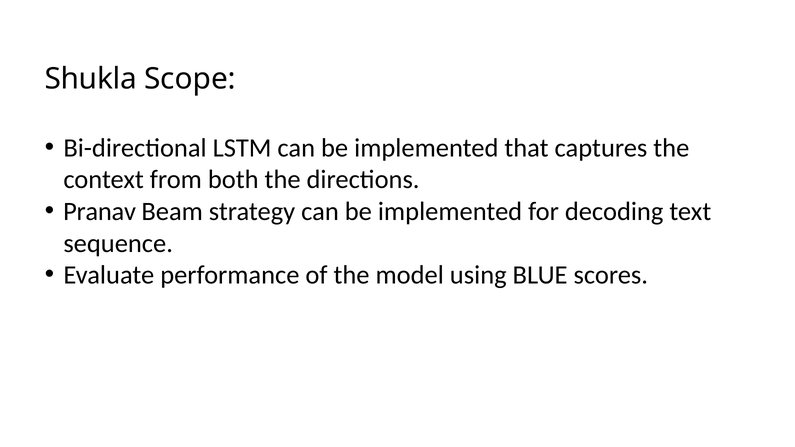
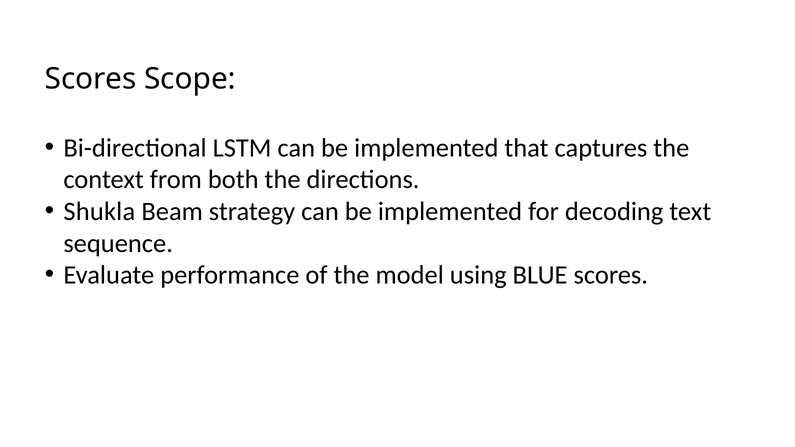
Shukla: Shukla -> Scores (91, 79)
Pranav: Pranav -> Shukla (99, 212)
